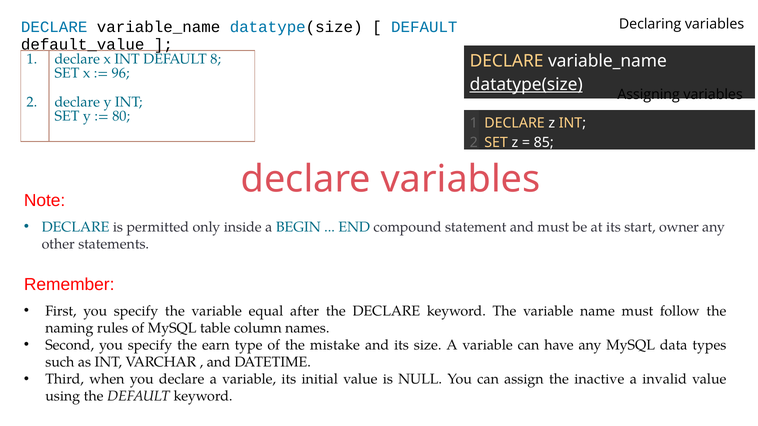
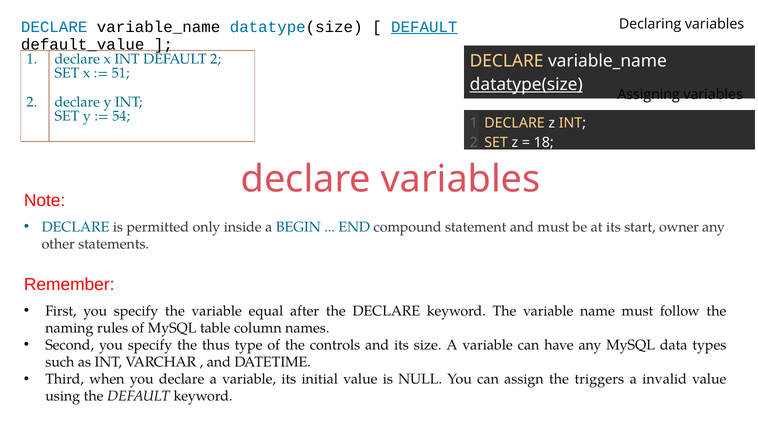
DEFAULT underline: none -> present (424, 27)
DEFAULT 8: 8 -> 2 (216, 59)
96: 96 -> 51 (121, 73)
80: 80 -> 54 (121, 116)
85: 85 -> 18 (544, 142)
earn: earn -> thus (216, 345)
mistake: mistake -> controls (335, 345)
inactive: inactive -> triggers (599, 379)
